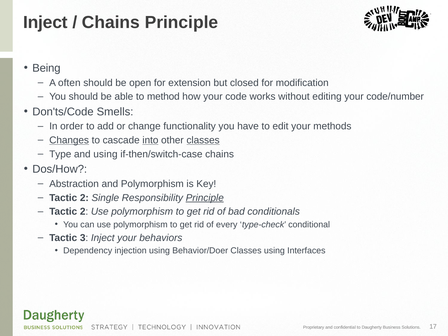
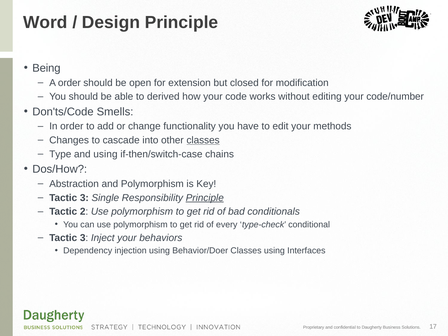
Inject: Inject -> Word (45, 22)
Chains: Chains -> Design (111, 22)
A often: often -> order (69, 83)
method: method -> derived (163, 97)
Changes underline: present -> none (69, 140)
into underline: present -> none (150, 140)
2: 2 -> 3 (84, 198)
